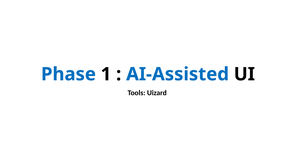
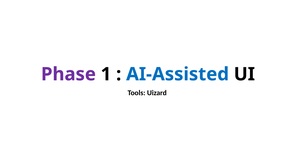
Phase colour: blue -> purple (68, 74)
